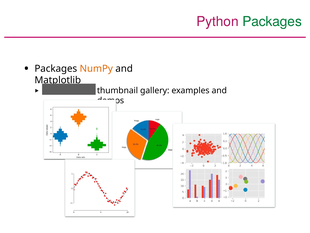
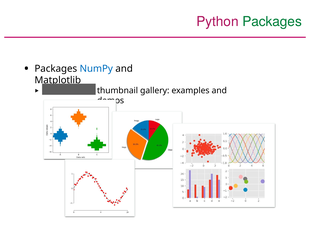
NumPy colour: orange -> blue (96, 68)
